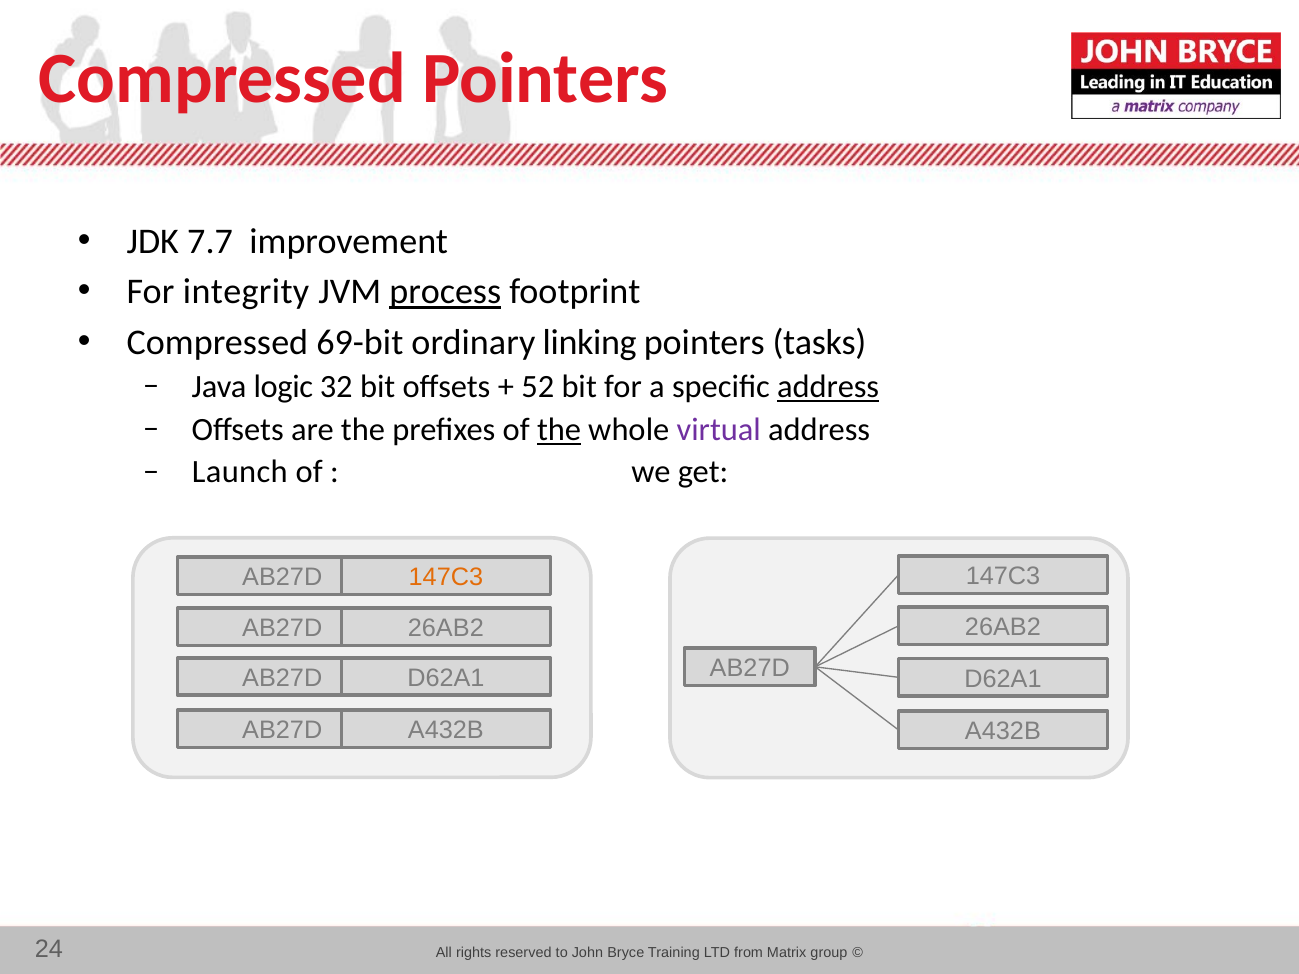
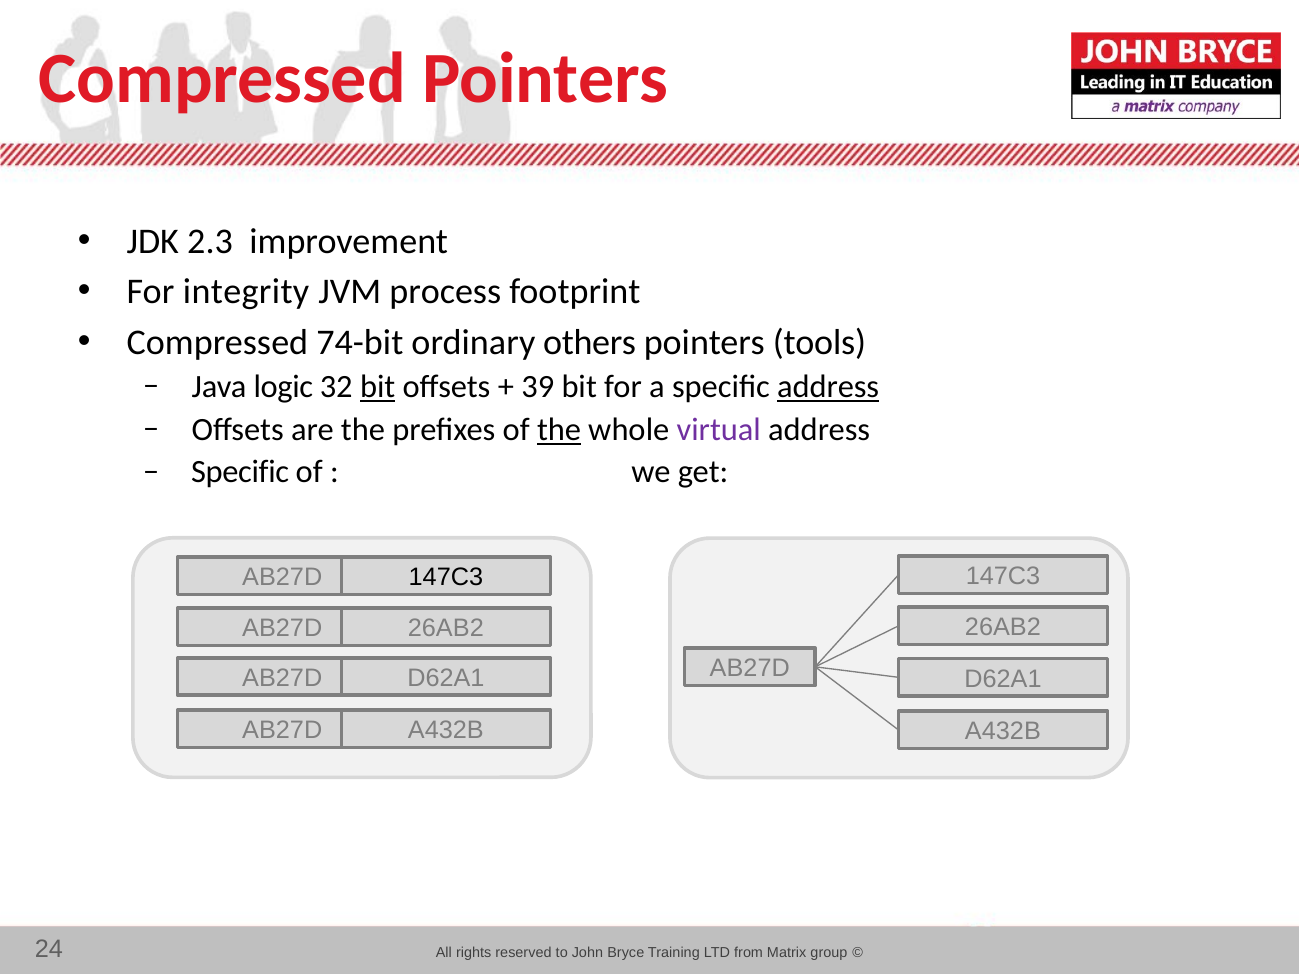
7.7: 7.7 -> 2.3 (210, 242)
process underline: present -> none (445, 292)
69-bit: 69-bit -> 74-bit (360, 343)
linking: linking -> others (590, 343)
tasks: tasks -> tools (819, 343)
bit underline: none -> present (378, 387)
52: 52 -> 39 (538, 387)
Launch: Launch -> Specific (240, 472)
147C3 colour: orange -> black (446, 578)
